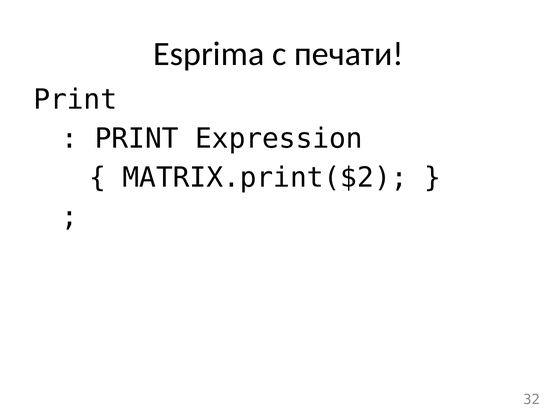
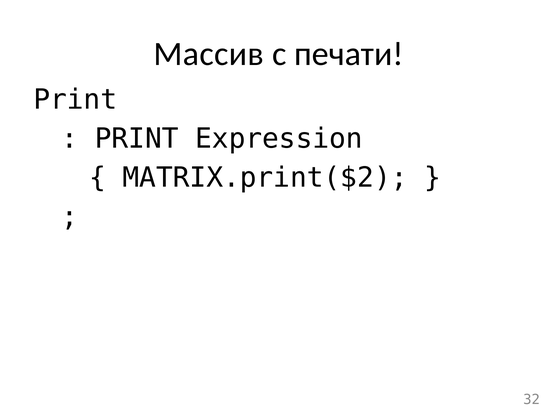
Esprima: Esprima -> Массив (209, 54)
